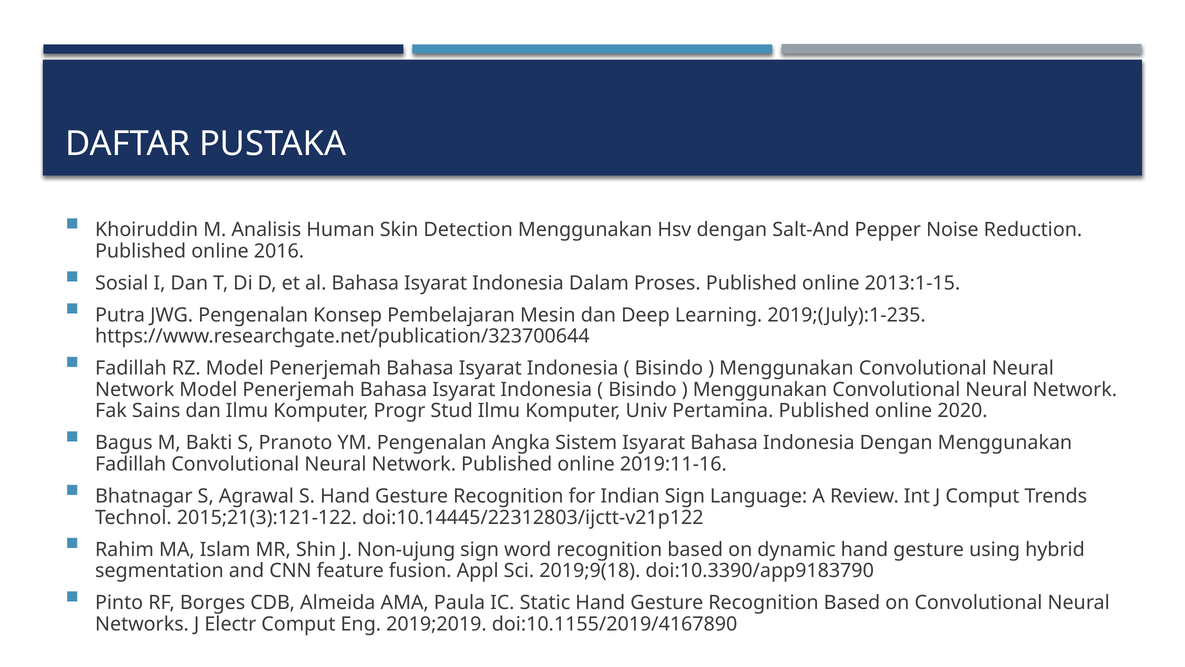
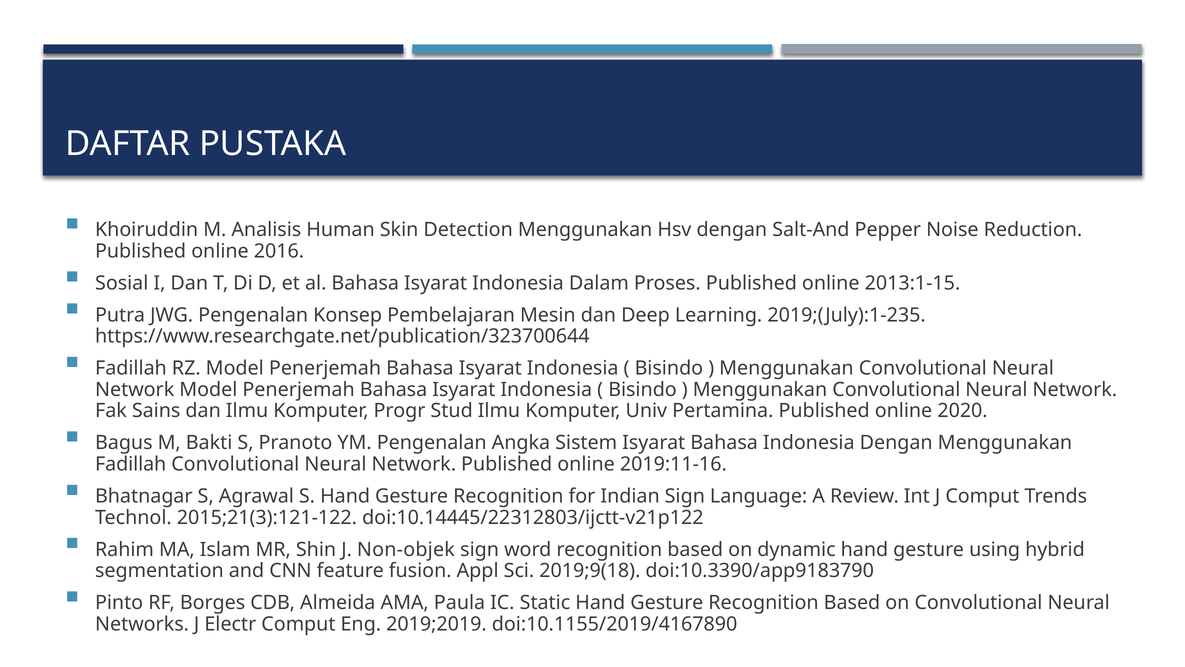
Non-ujung: Non-ujung -> Non-objek (406, 549)
